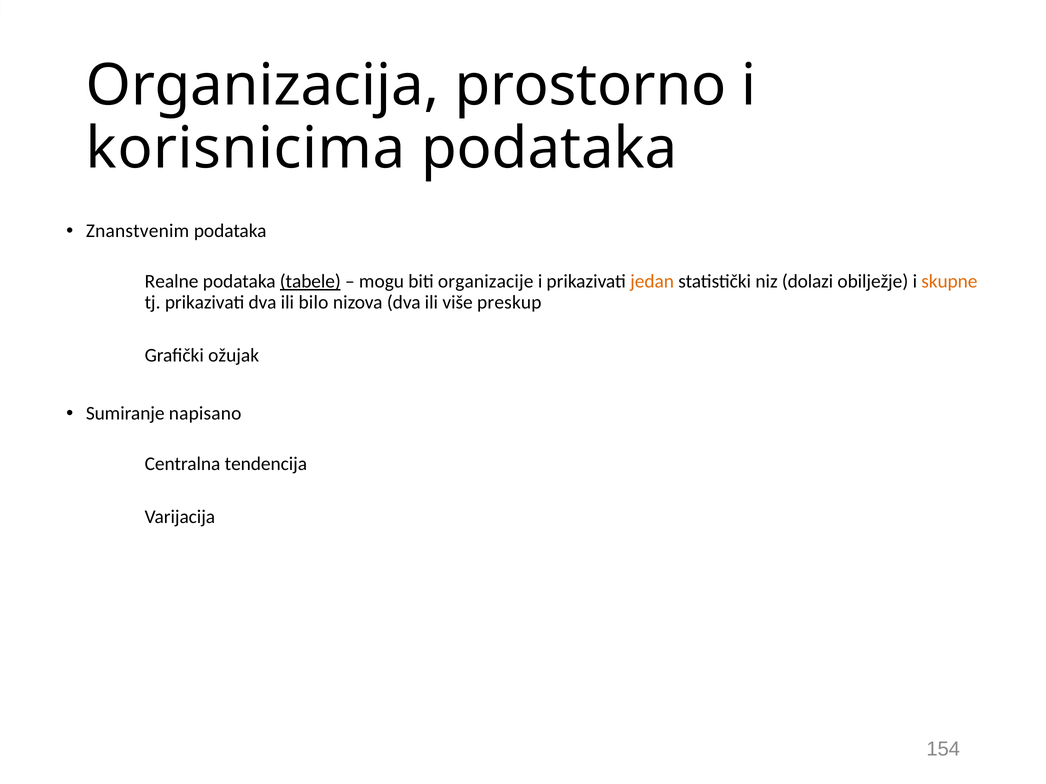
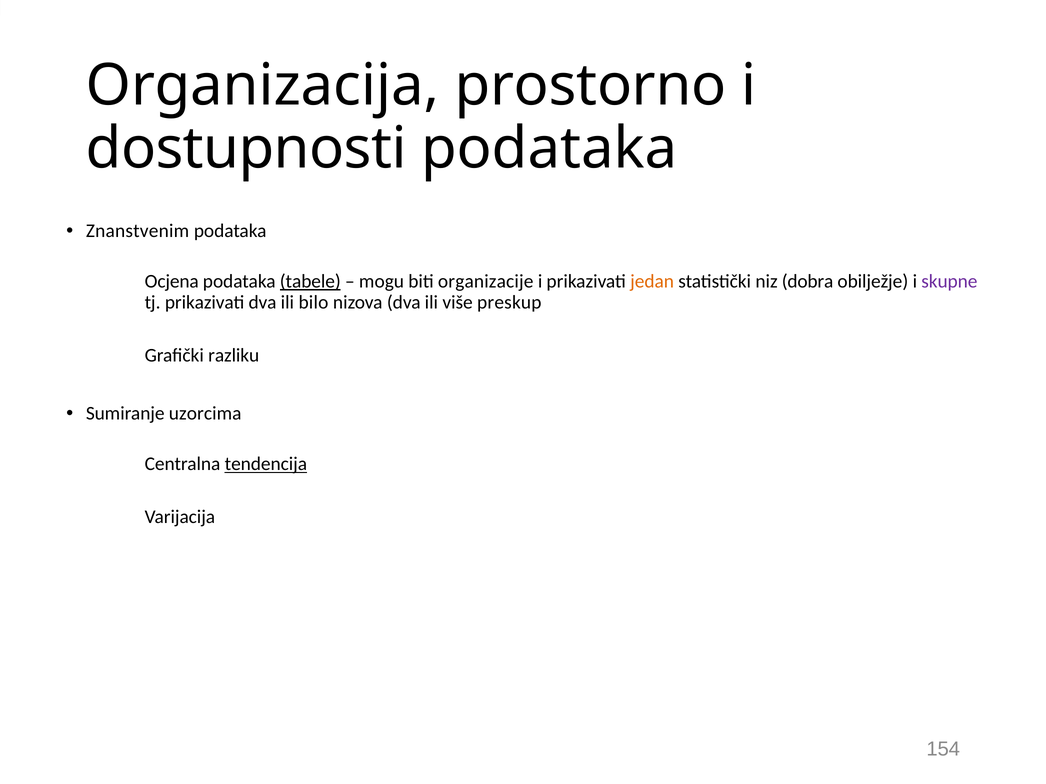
korisnicima: korisnicima -> dostupnosti (246, 149)
Realne: Realne -> Ocjena (172, 282)
dolazi: dolazi -> dobra (808, 282)
skupne colour: orange -> purple (949, 282)
ožujak: ožujak -> razliku (234, 355)
napisano: napisano -> uzorcima (205, 414)
tendencija underline: none -> present (266, 464)
